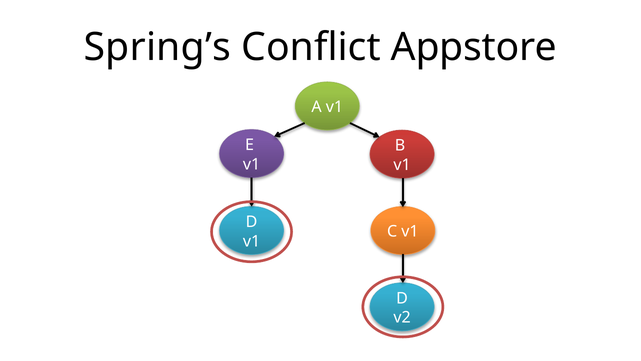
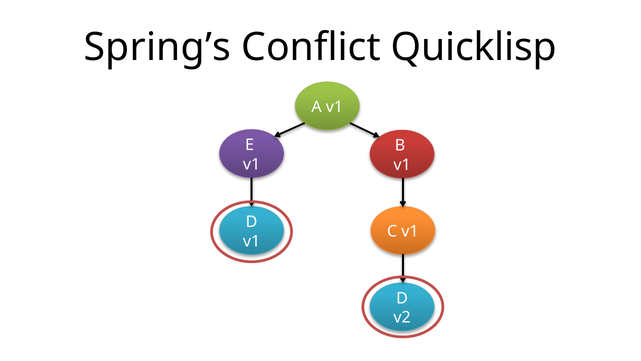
Appstore: Appstore -> Quicklisp (474, 47)
